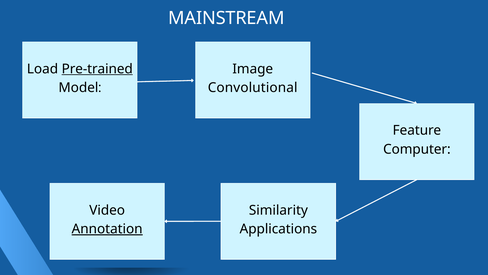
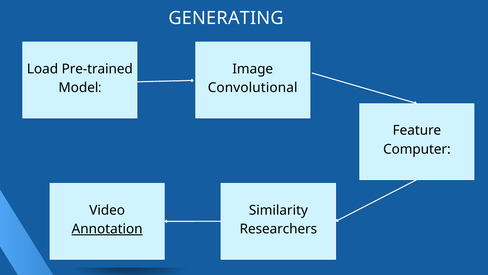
MAINSTREAM: MAINSTREAM -> GENERATING (226, 18)
Pre-trained underline: present -> none (97, 69)
Applications: Applications -> Researchers (278, 229)
